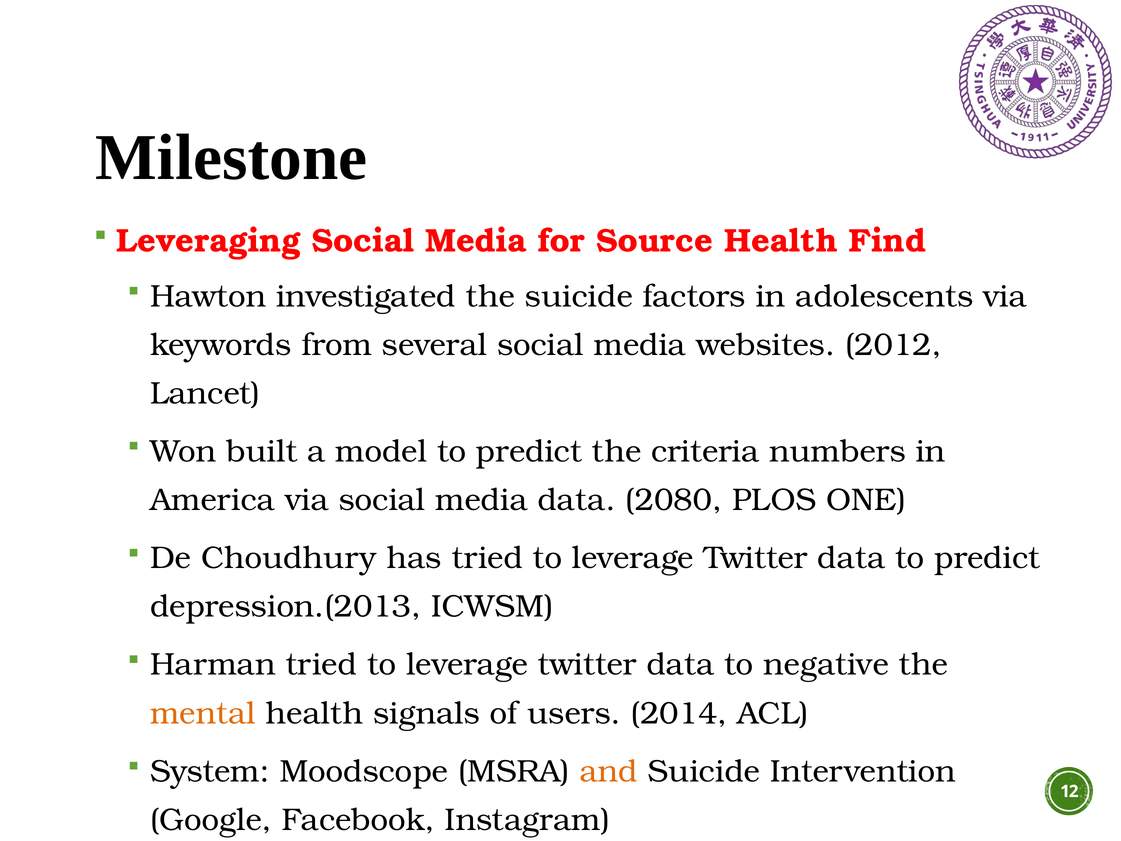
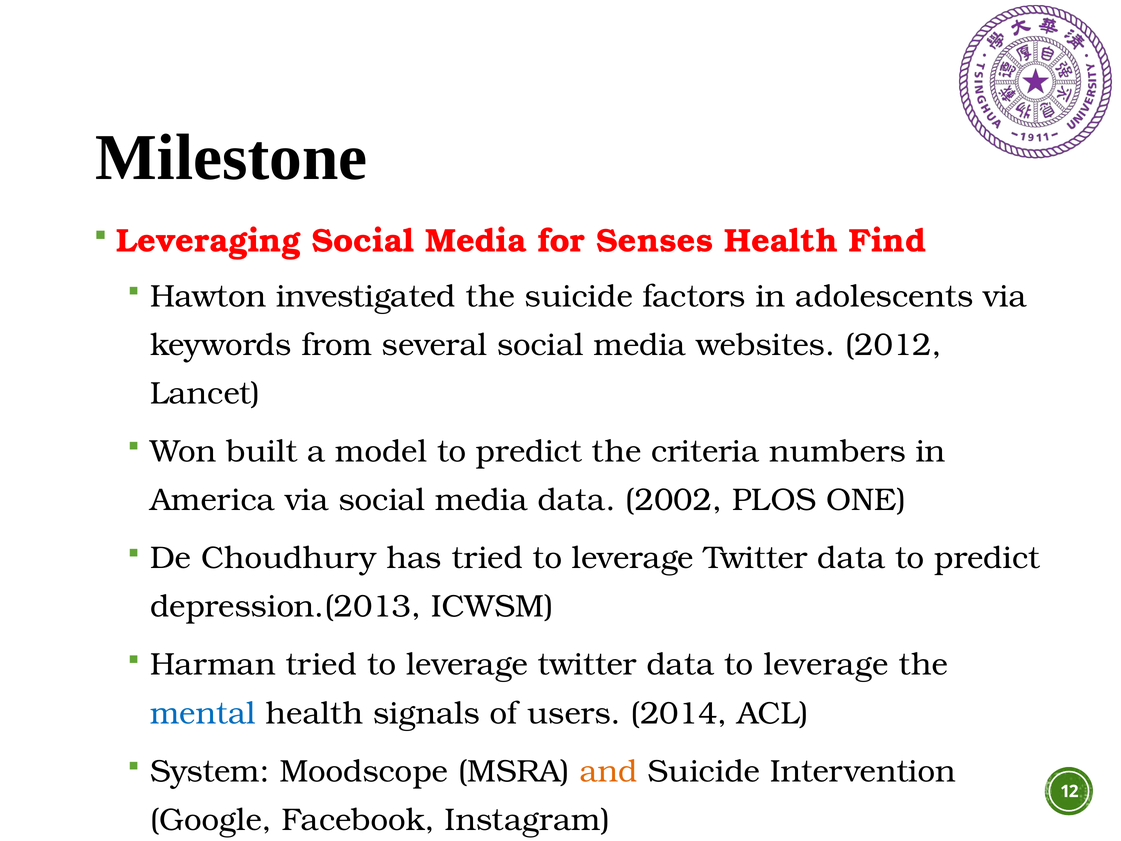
Source: Source -> Senses (655, 241)
2080: 2080 -> 2002 (674, 500)
data to negative: negative -> leverage (826, 664)
mental colour: orange -> blue (203, 713)
